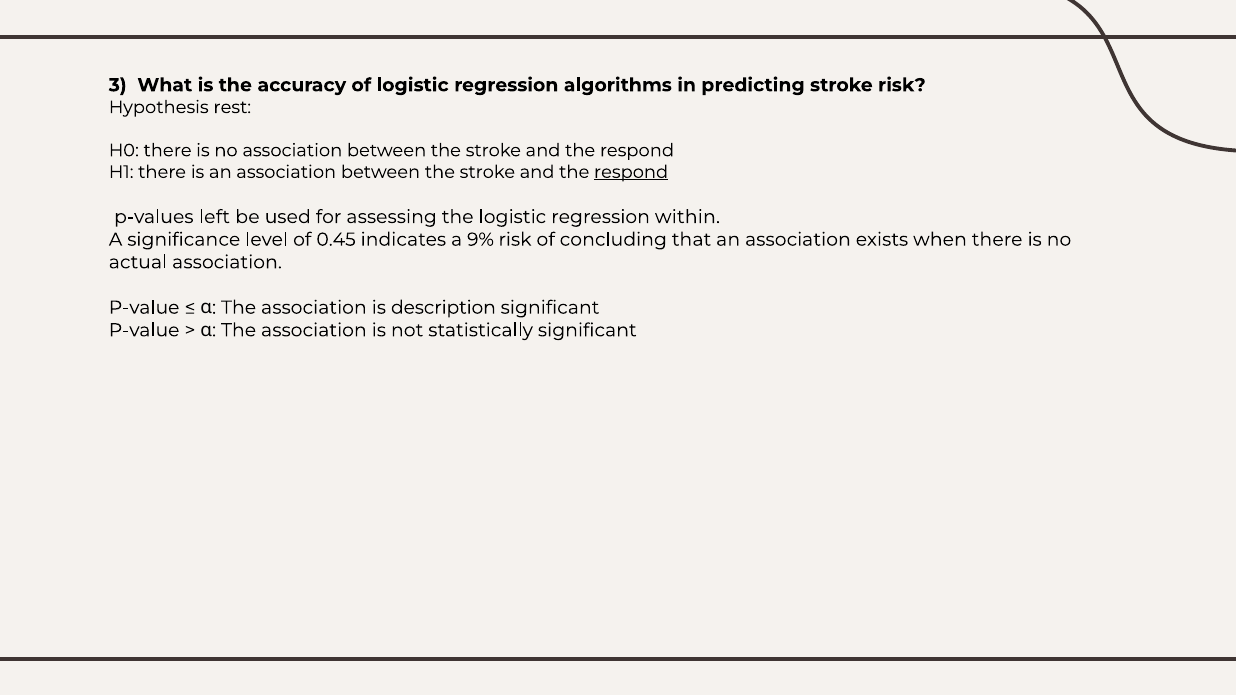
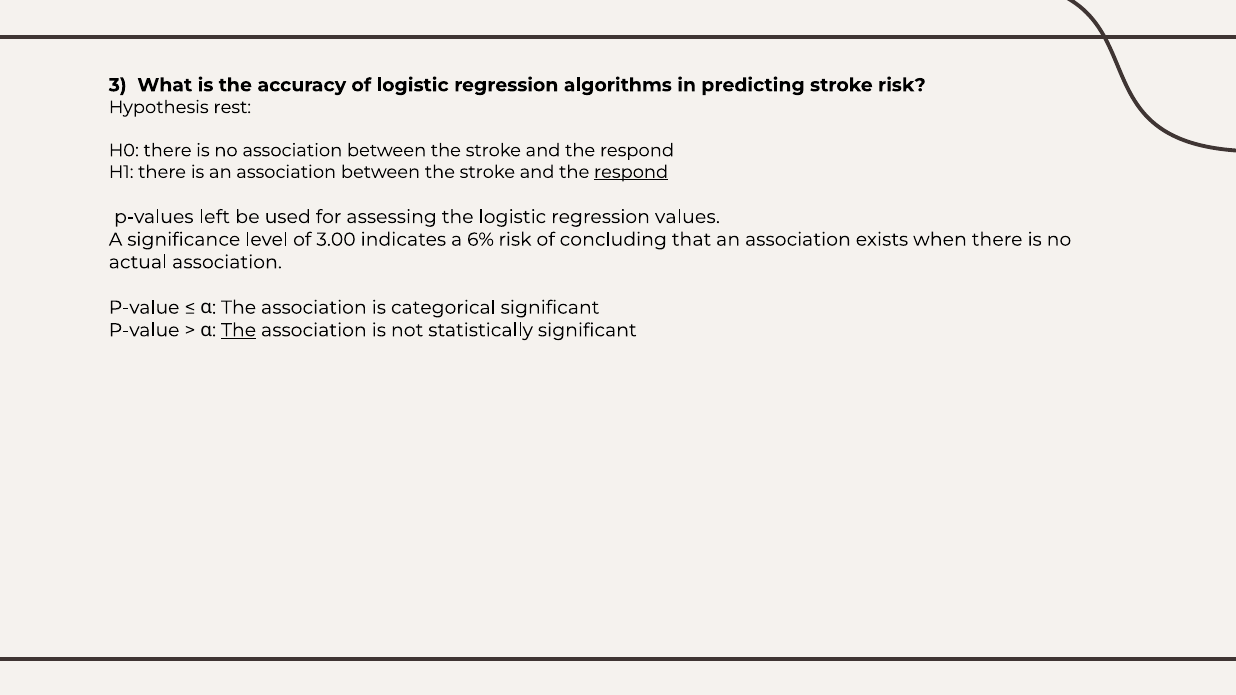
within: within -> values (687, 217)
0.45: 0.45 -> 3.00 (336, 240)
9%: 9% -> 6% (481, 240)
description: description -> categorical (443, 308)
The underline: none -> present (239, 330)
